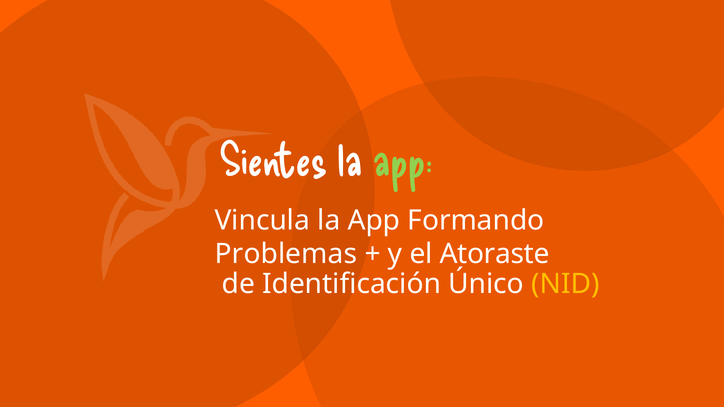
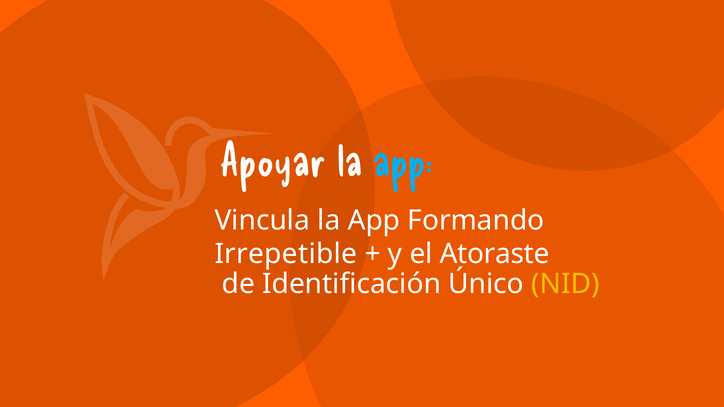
Sientes: Sientes -> Apoyar (273, 161)
app colour: light green -> light blue (403, 161)
Problemas: Problemas -> Irrepetible (286, 254)
